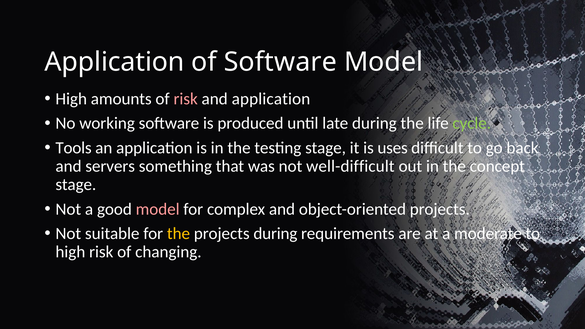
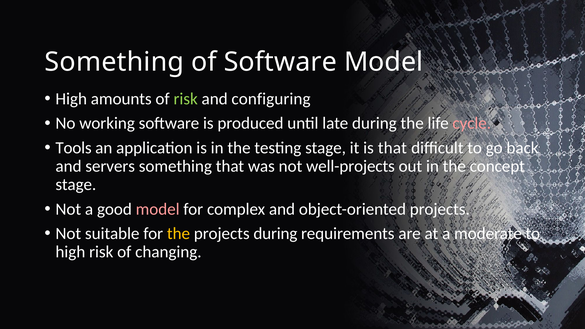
Application: Application -> Something (114, 62)
risk colour: pink -> light green (186, 99)
and application: application -> configuring (271, 99)
cycle colour: light green -> pink (472, 123)
is uses: uses -> that (392, 148)
well-difficult: well-difficult -> well-projects (350, 166)
